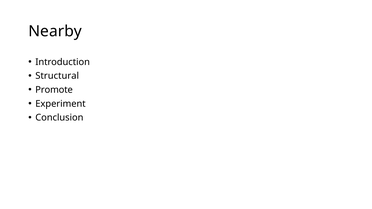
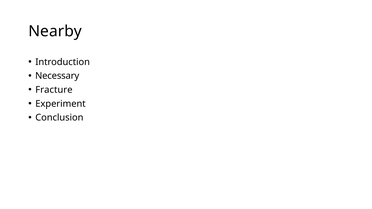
Structural: Structural -> Necessary (57, 76)
Promote: Promote -> Fracture (54, 90)
